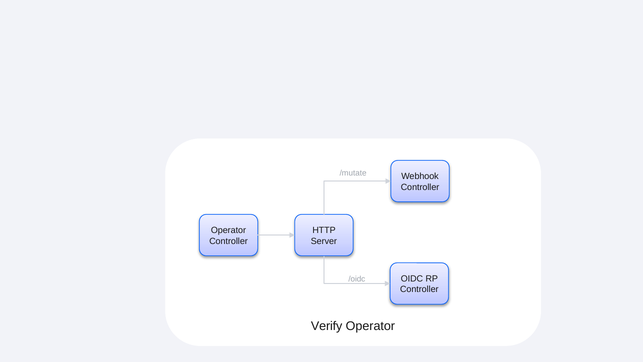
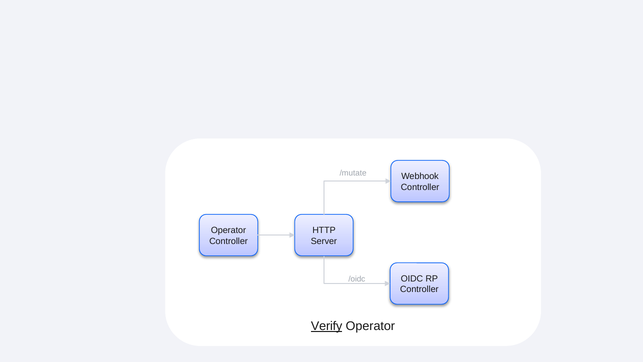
Verify underline: none -> present (327, 326)
